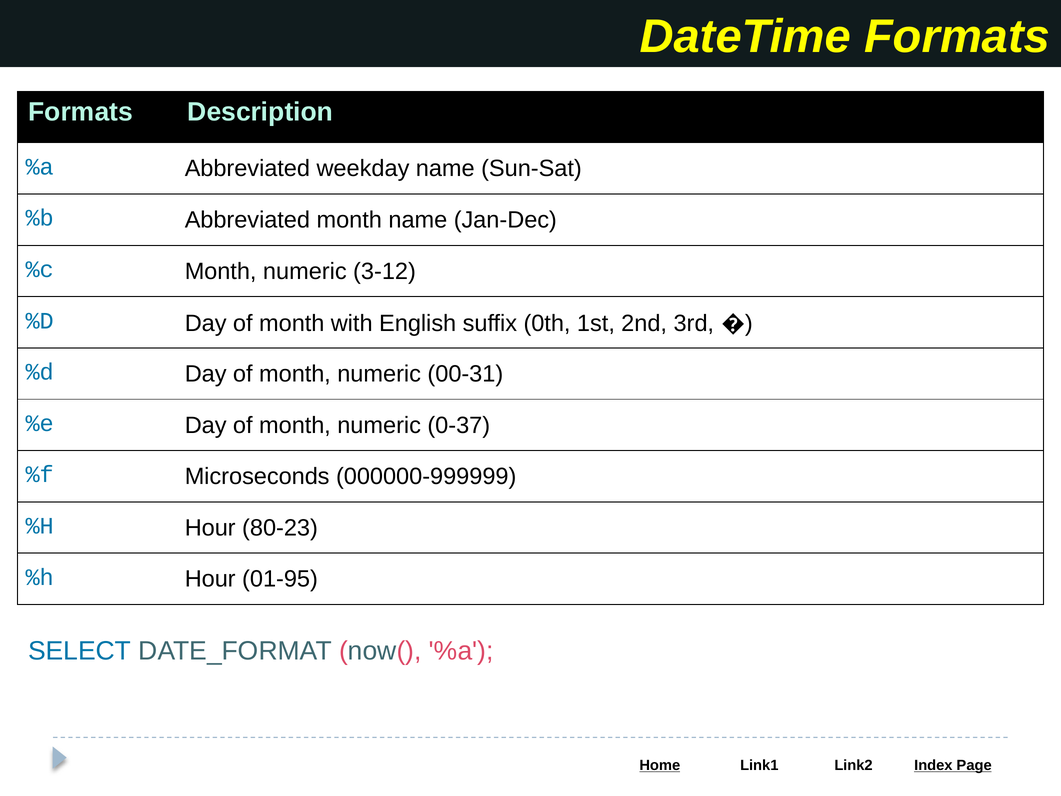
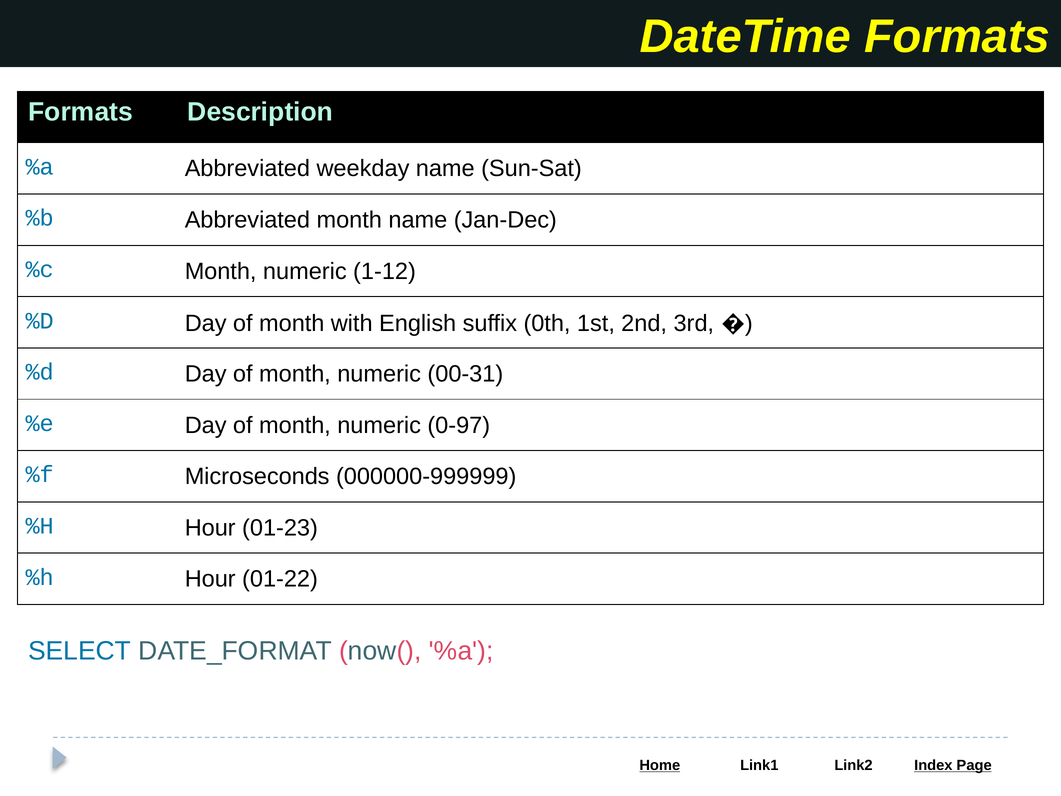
3-12: 3-12 -> 1-12 (385, 271)
0-37: 0-37 -> 0-97 (459, 425)
80-23: 80-23 -> 01-23 (280, 528)
01-95: 01-95 -> 01-22 (280, 579)
